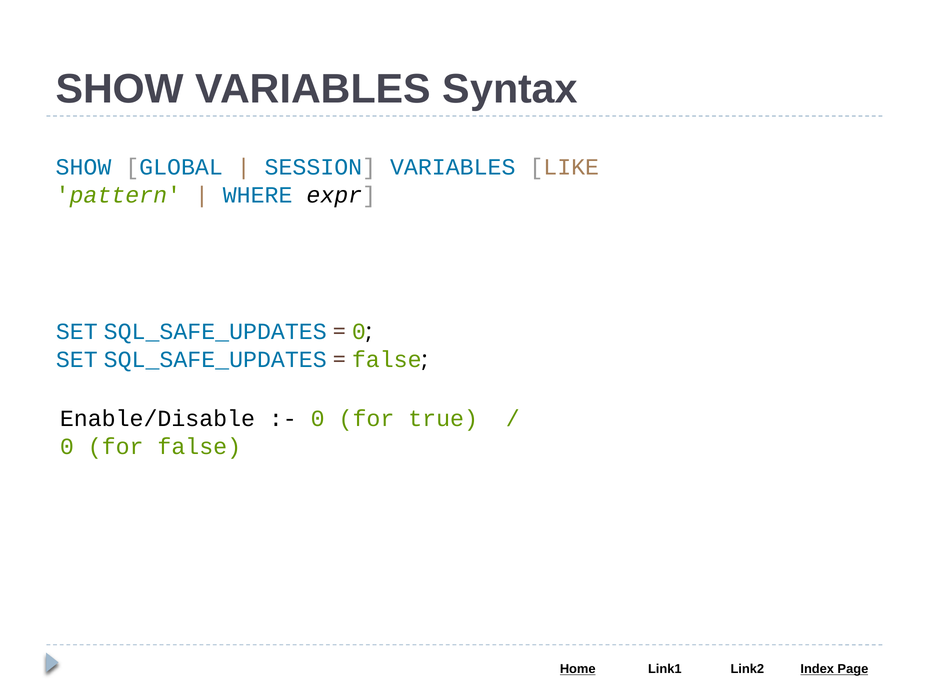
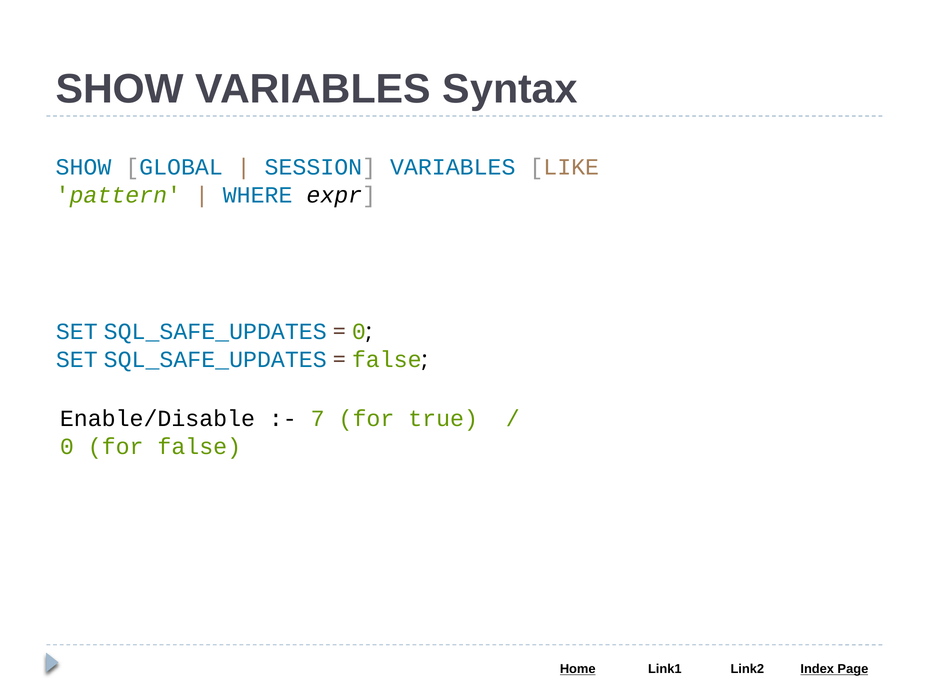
0: 0 -> 7 (318, 419)
